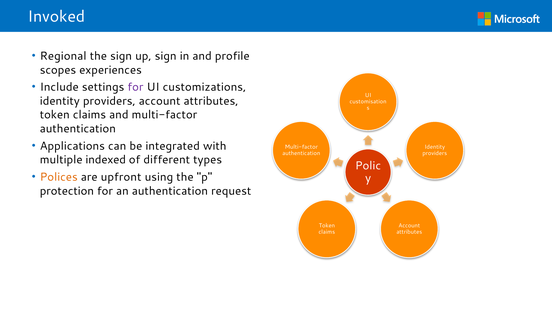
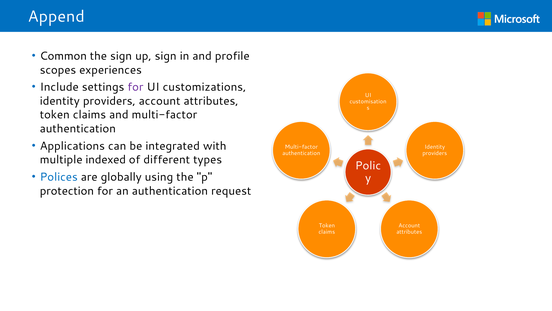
Invoked: Invoked -> Append (56, 16)
Regional: Regional -> Common (63, 56)
Polices colour: orange -> blue (59, 177)
upfront: upfront -> globally (121, 177)
